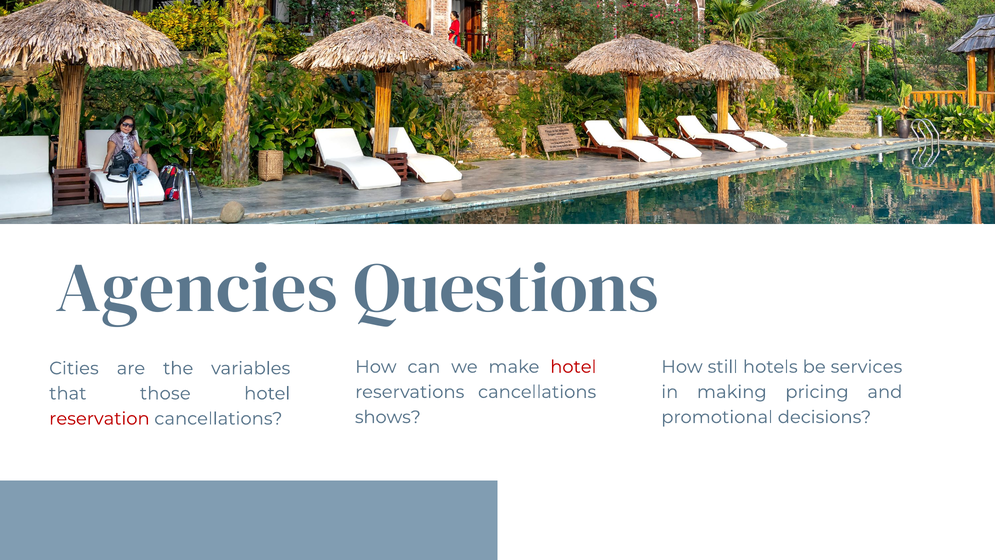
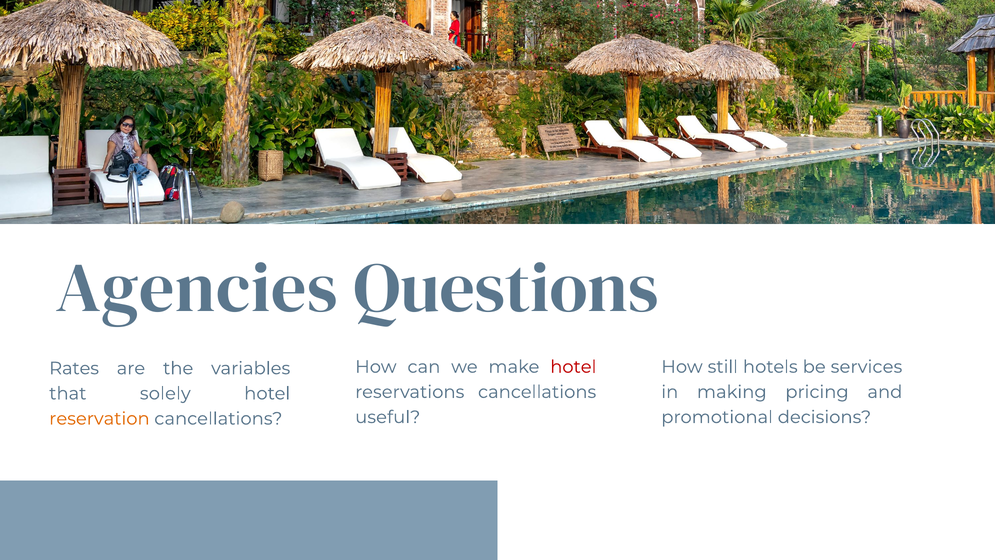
Cities: Cities -> Rates (74, 368)
those: those -> solely (165, 393)
shows: shows -> useful (388, 417)
reservation colour: red -> orange (99, 418)
